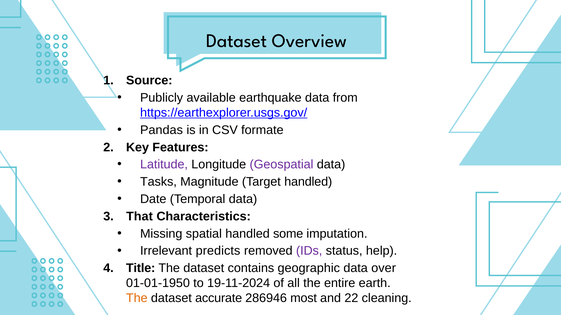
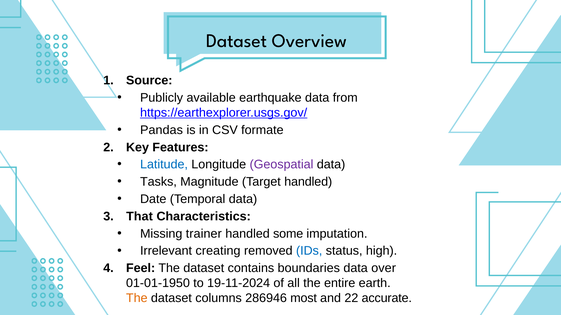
Latitude colour: purple -> blue (164, 165)
spatial: spatial -> trainer (204, 234)
predicts: predicts -> creating (218, 251)
IDs colour: purple -> blue (309, 251)
help: help -> high (382, 251)
Title: Title -> Feel (141, 269)
geographic: geographic -> boundaries (309, 269)
accurate: accurate -> columns (219, 299)
cleaning: cleaning -> accurate (387, 299)
